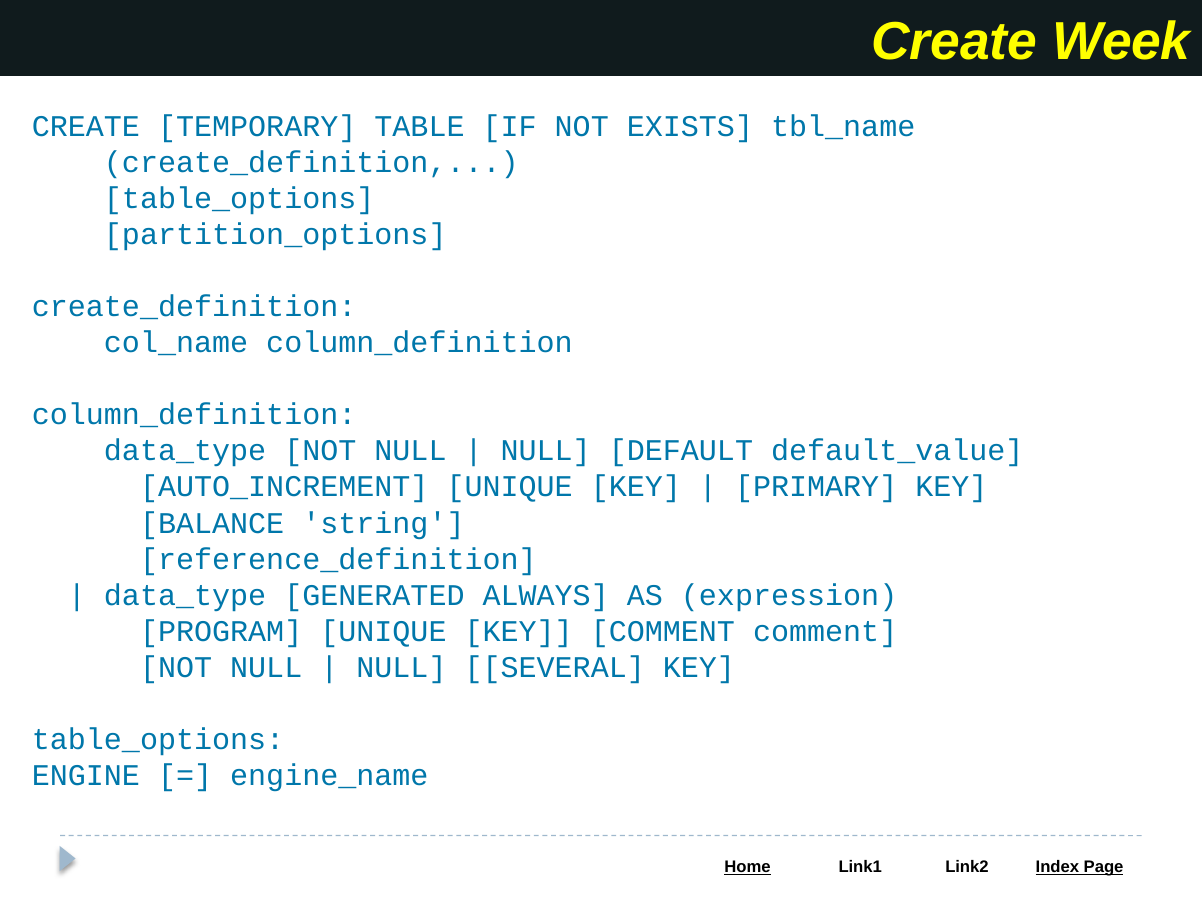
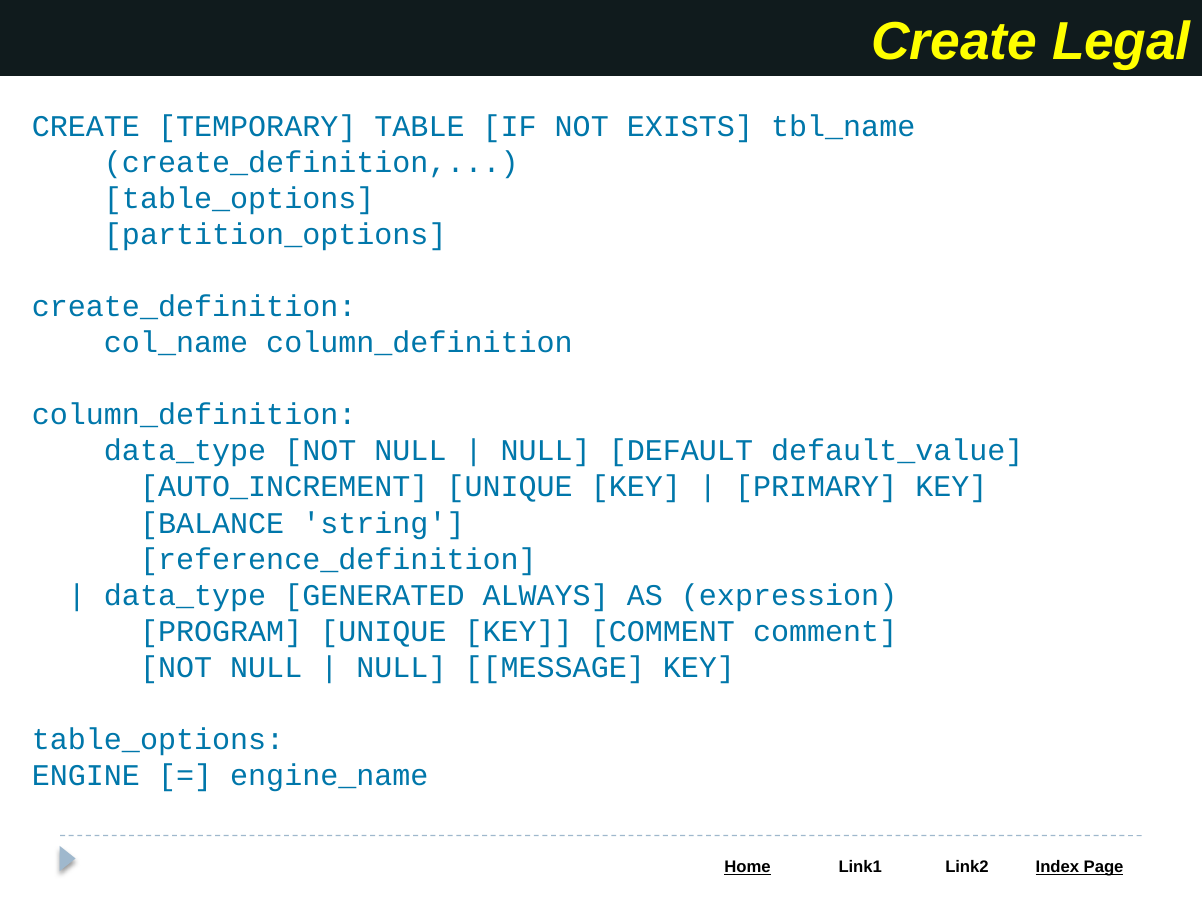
Week: Week -> Legal (1121, 42)
SEVERAL: SEVERAL -> MESSAGE (555, 667)
